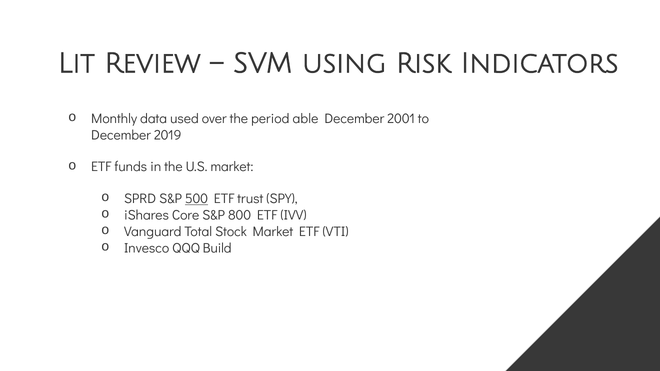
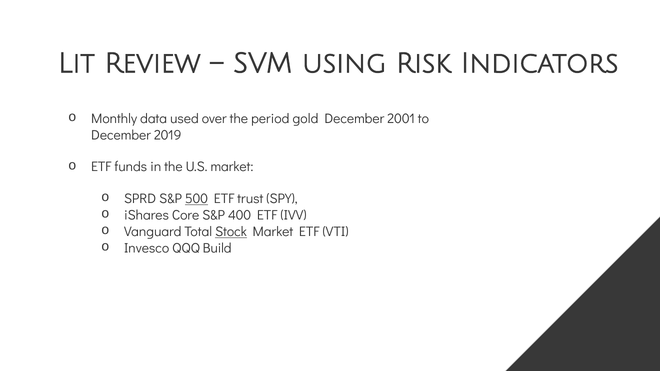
able: able -> gold (305, 119)
800: 800 -> 400 (240, 215)
Stock underline: none -> present (231, 232)
